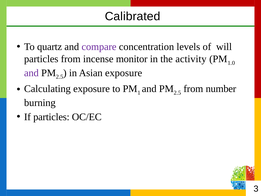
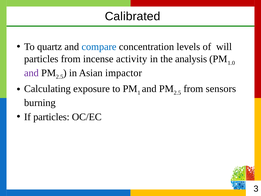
compare colour: purple -> blue (99, 47)
monitor: monitor -> activity (132, 59)
activity: activity -> analysis (191, 59)
Asian exposure: exposure -> impactor (124, 73)
number: number -> sensors (221, 89)
